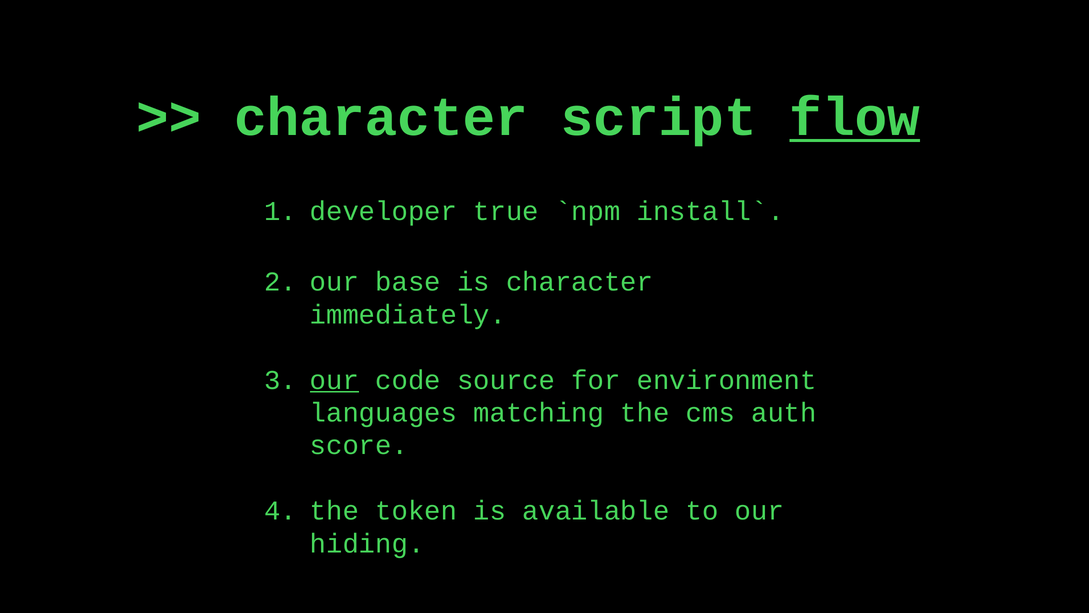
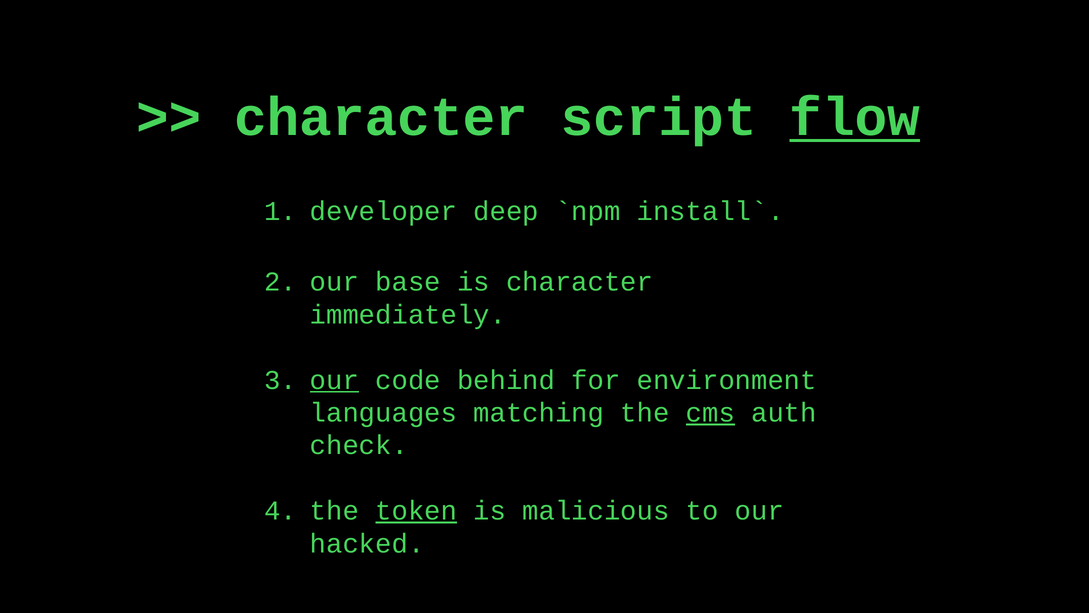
true: true -> deep (506, 211)
source: source -> behind (506, 380)
cms underline: none -> present (710, 412)
score: score -> check (359, 445)
token underline: none -> present (416, 510)
available: available -> malicious (596, 510)
hiding: hiding -> hacked (367, 543)
